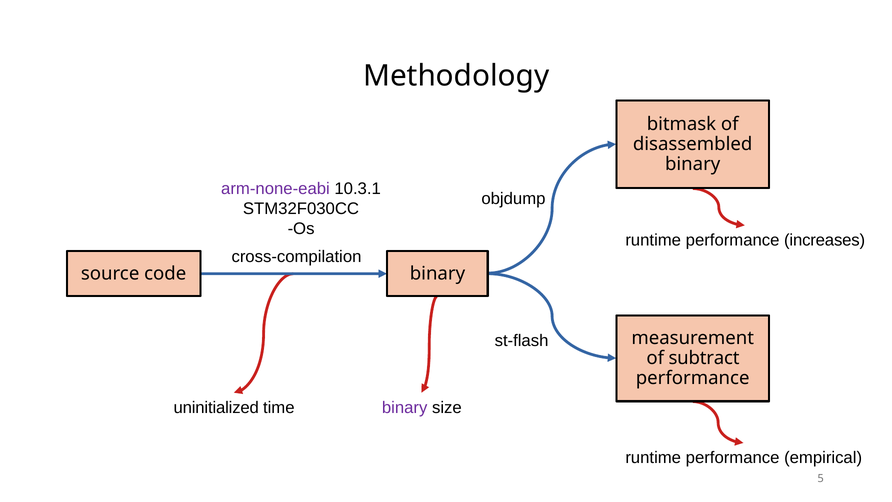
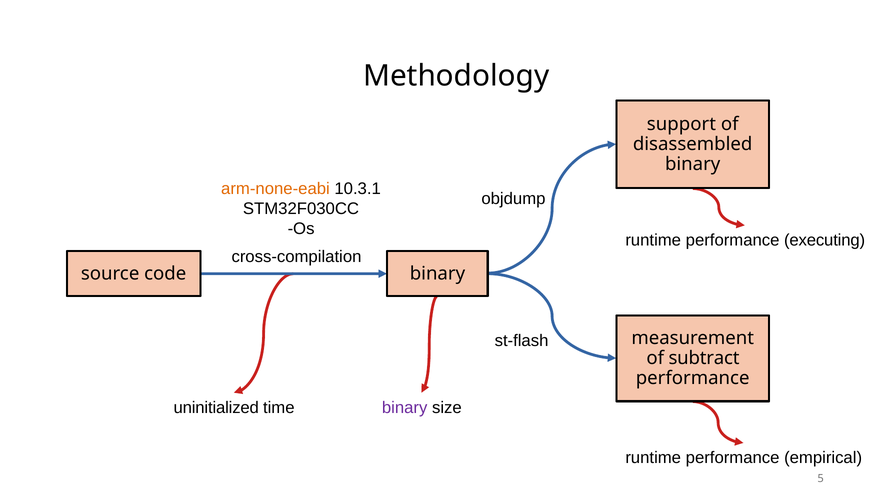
bitmask: bitmask -> support (681, 124)
arm-none-eabi colour: purple -> orange (275, 188)
increases: increases -> executing (825, 240)
